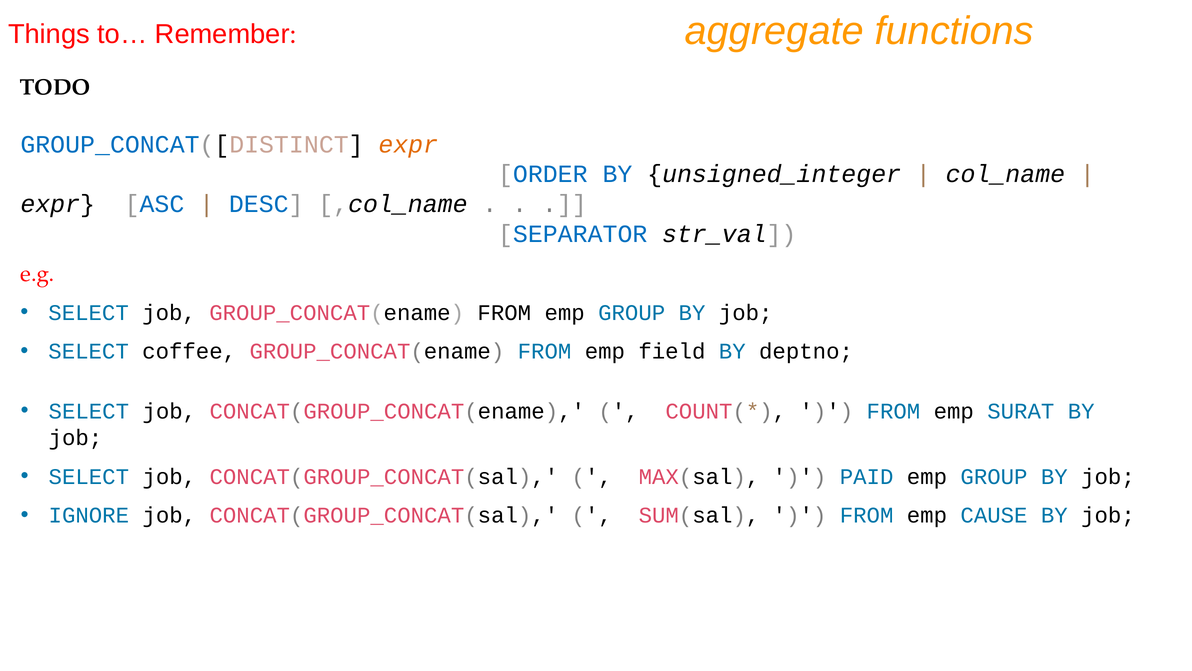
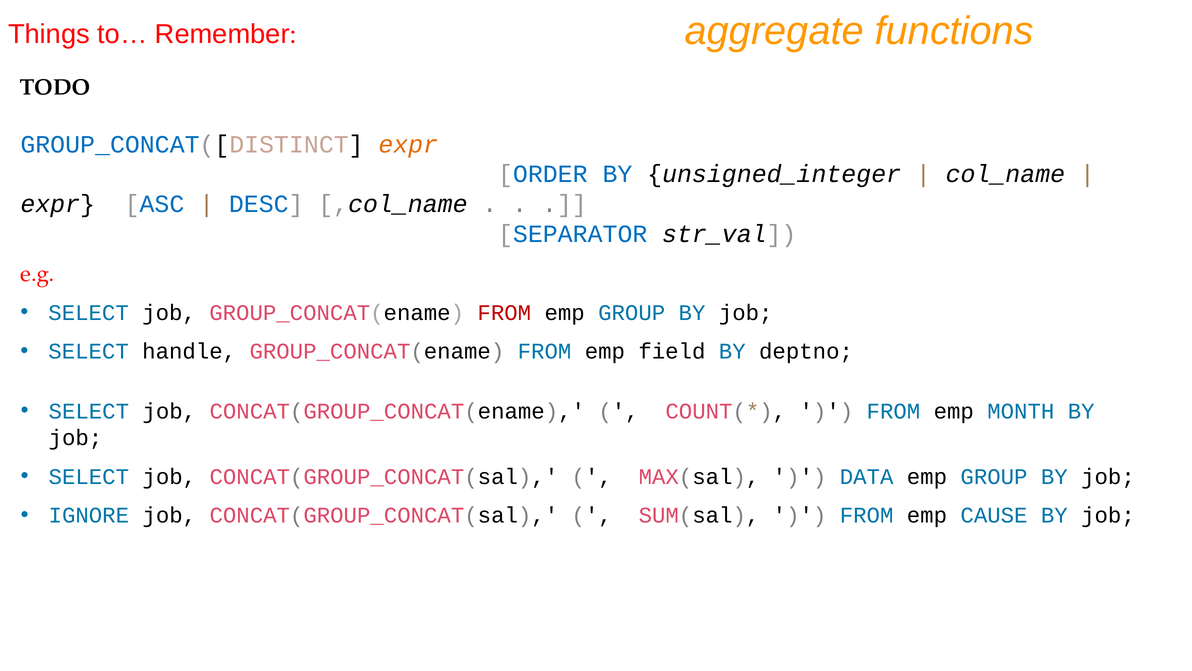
FROM colour: black -> red (504, 312)
coffee: coffee -> handle (189, 351)
SURAT: SURAT -> MONTH (1021, 411)
PAID: PAID -> DATA (867, 476)
